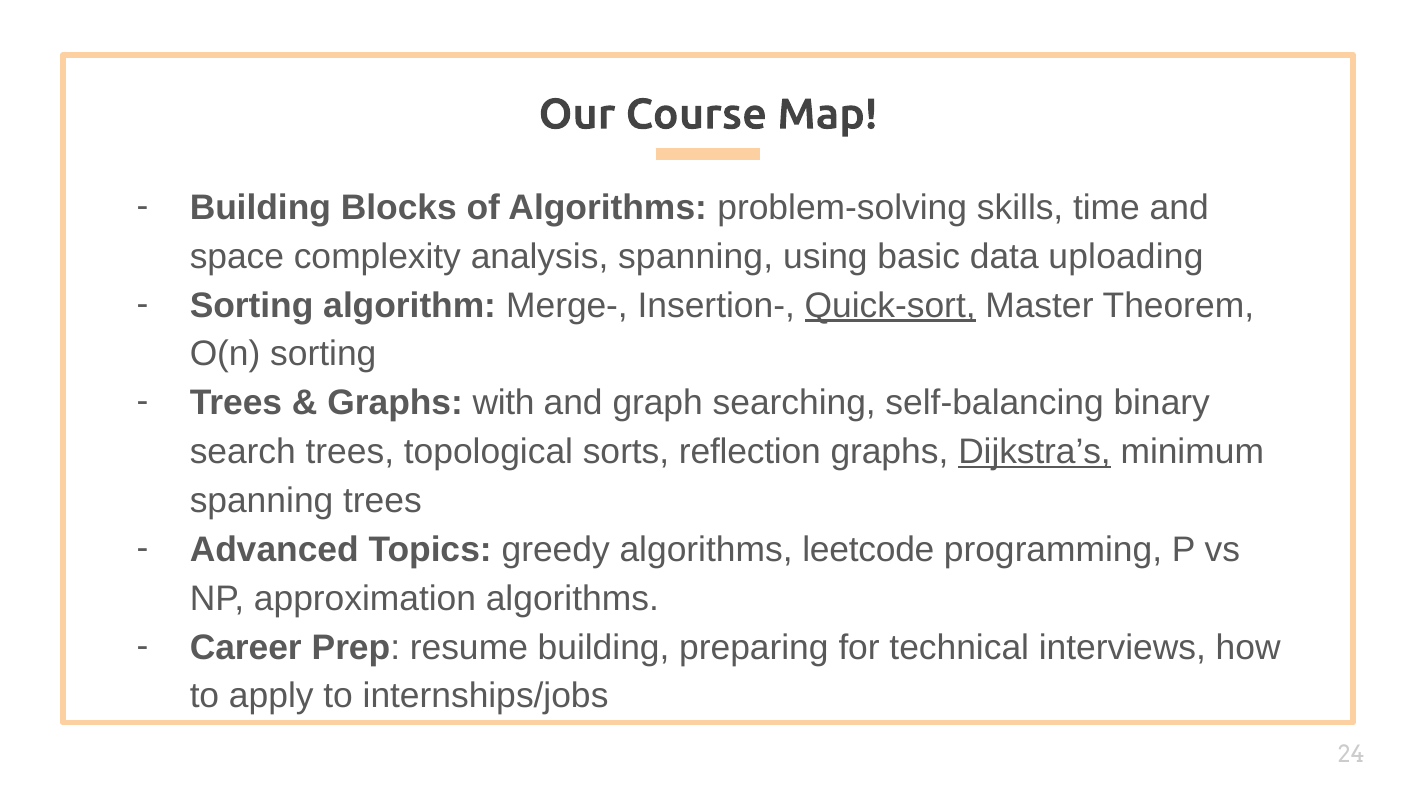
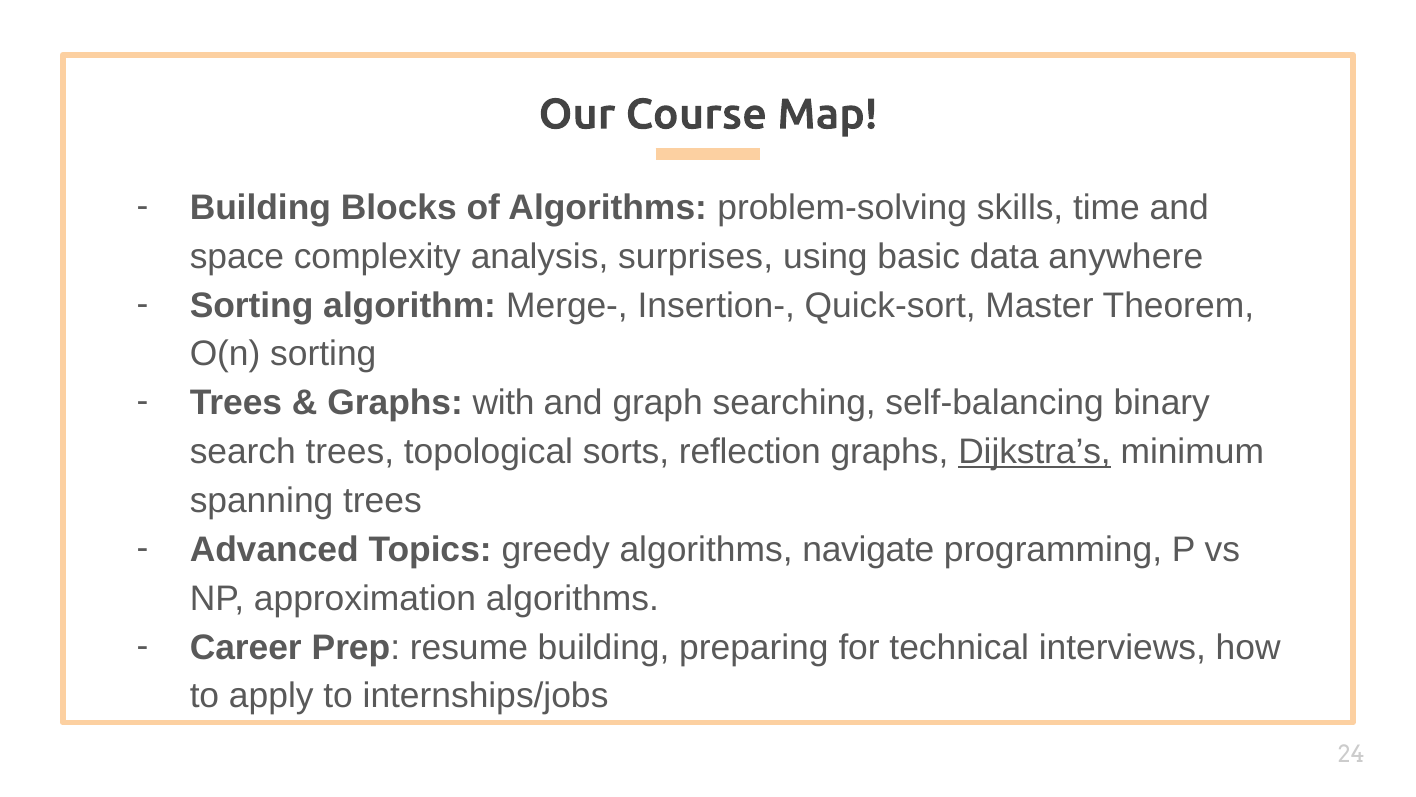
analysis spanning: spanning -> surprises (696, 256)
uploading: uploading -> anywhere (1126, 256)
Quick-sort underline: present -> none (890, 305)
leetcode: leetcode -> navigate (868, 549)
